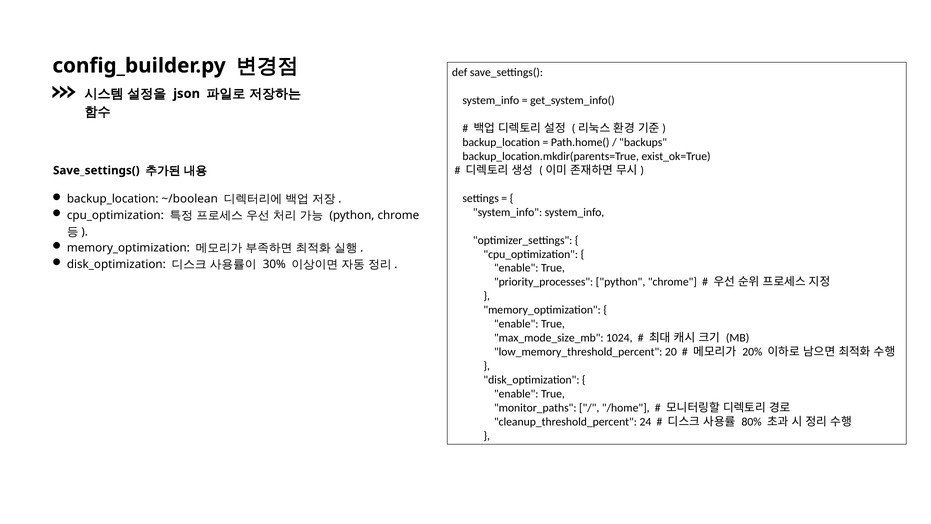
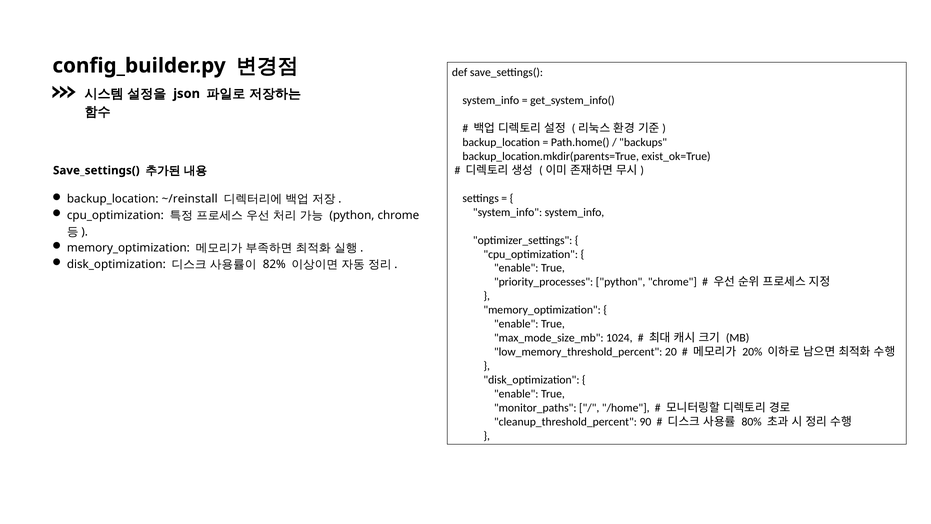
~/boolean: ~/boolean -> ~/reinstall (190, 199)
30%: 30% -> 82% (274, 264)
24: 24 -> 90 (645, 422)
